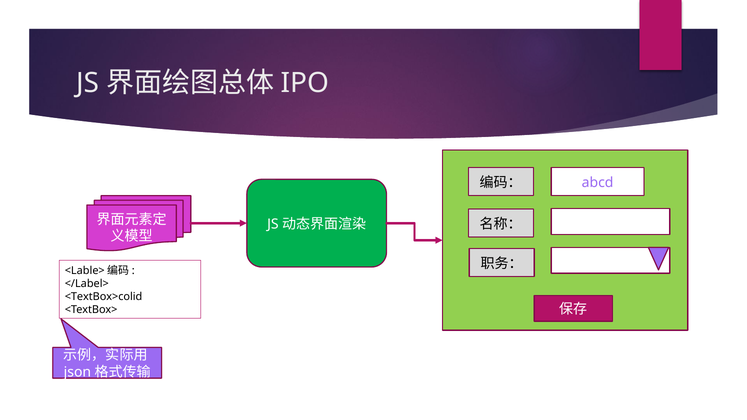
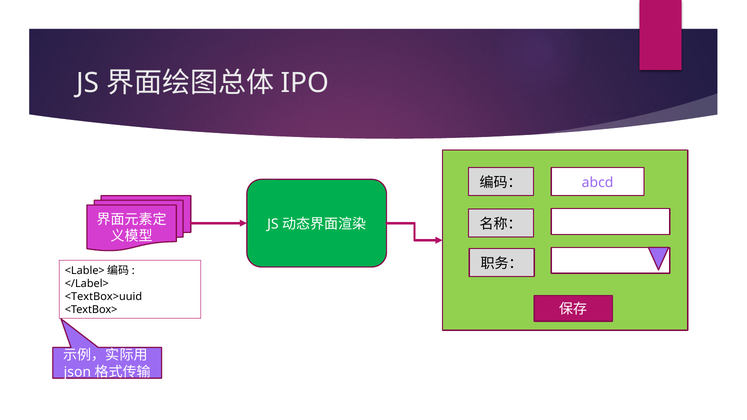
<TextBox>colid: <TextBox>colid -> <TextBox>uuid (103, 297)
